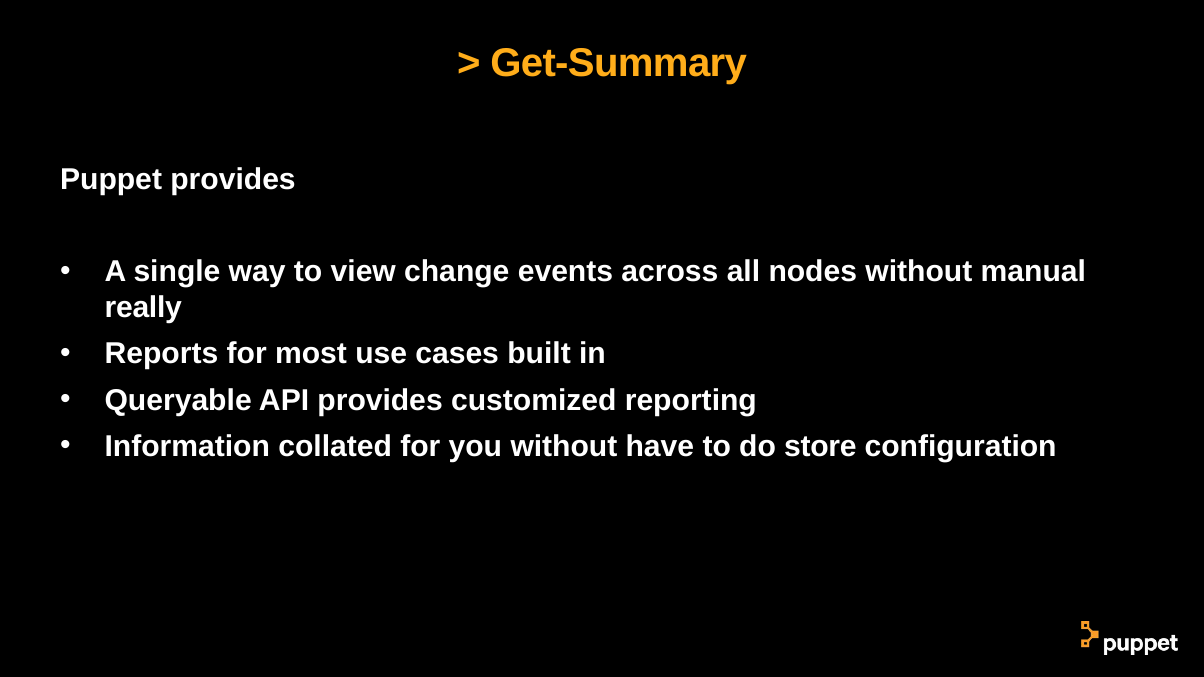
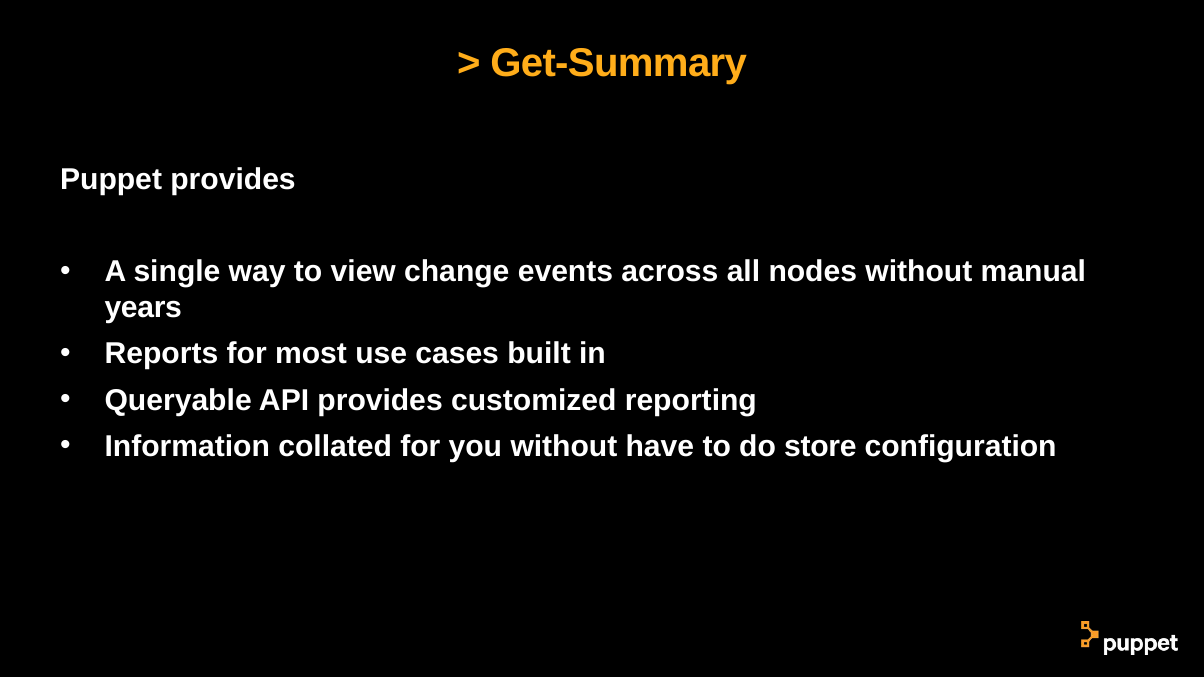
really: really -> years (143, 308)
